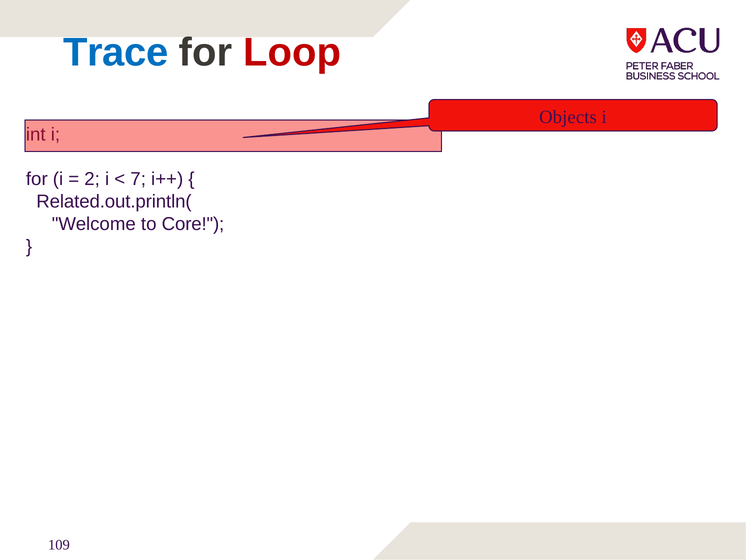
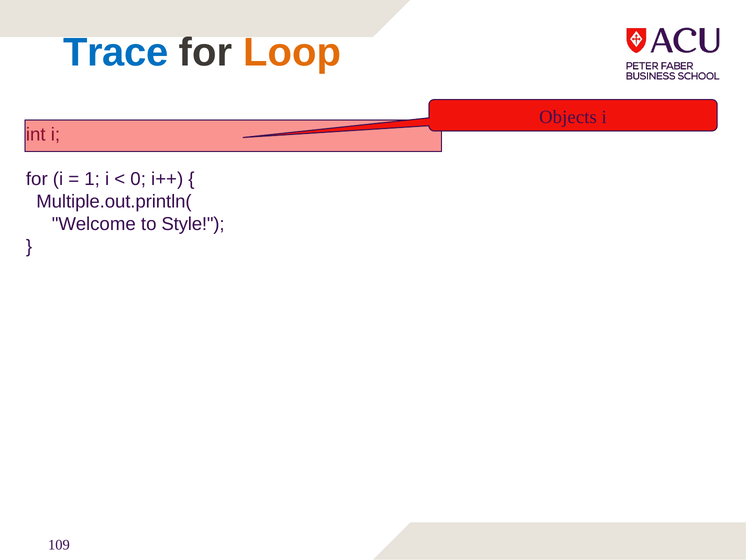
Loop colour: red -> orange (292, 53)
2: 2 -> 1 (92, 179)
7: 7 -> 0 (138, 179)
Related.out.println(: Related.out.println( -> Multiple.out.println( (114, 201)
Core: Core -> Style (193, 224)
